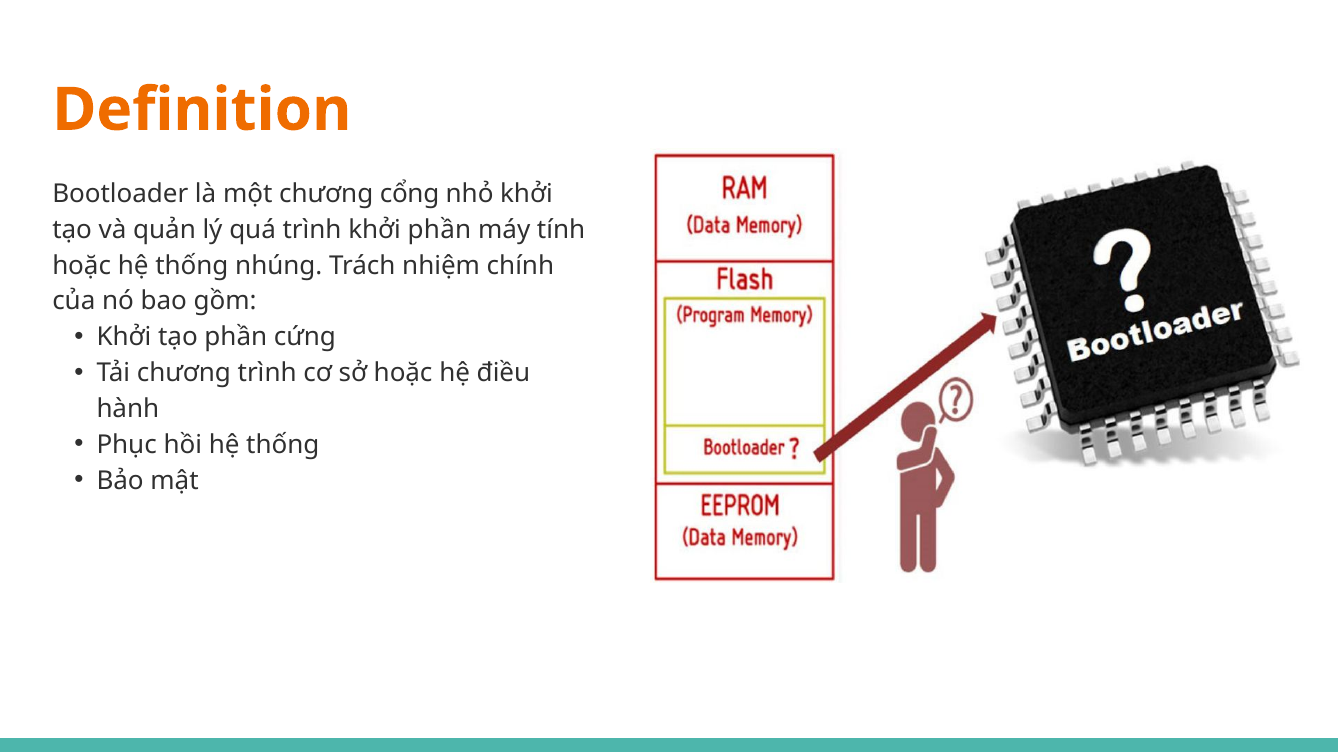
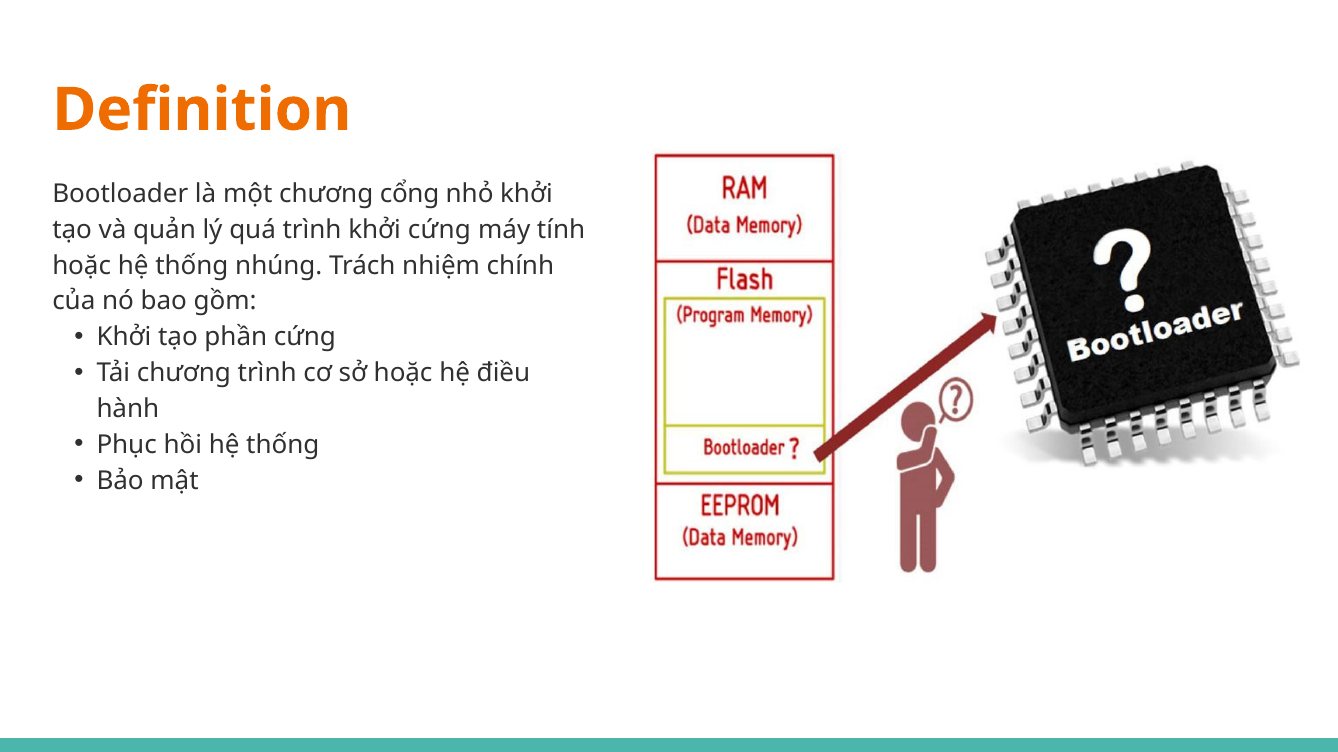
khởi phần: phần -> cứng (439, 230)
